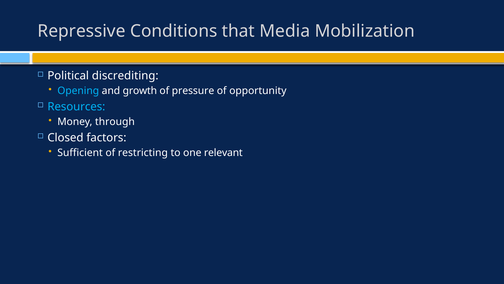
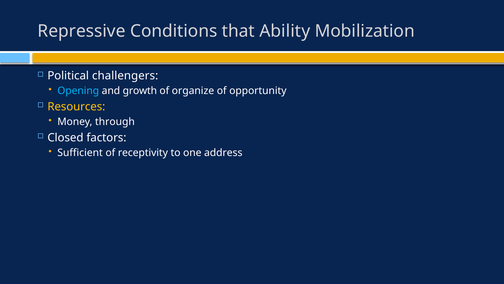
Media: Media -> Ability (285, 31)
discrediting: discrediting -> challengers (125, 76)
pressure: pressure -> organize (193, 91)
Resources colour: light blue -> yellow (76, 107)
restricting: restricting -> receptivity (143, 153)
relevant: relevant -> address (223, 153)
